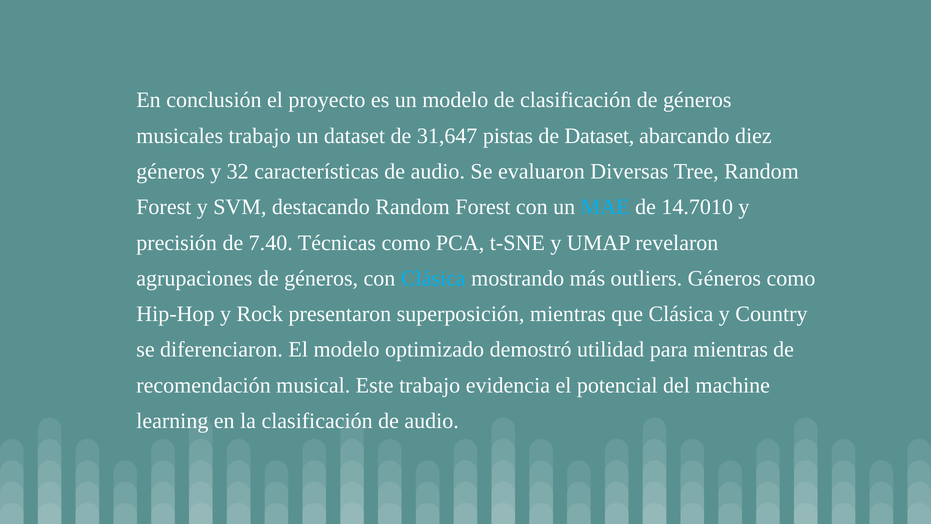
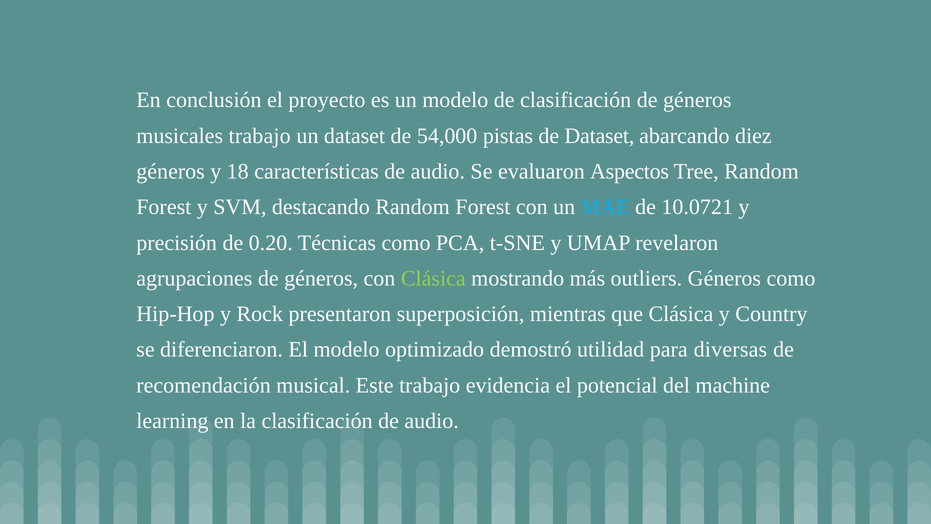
31,647: 31,647 -> 54,000 (447, 136)
32: 32 -> 18 (238, 171)
Diversas: Diversas -> Aspectos (630, 171)
14.7010: 14.7010 -> 10.0721 (697, 207)
7.40: 7.40 -> 0.20 (271, 243)
Clásica colour: light blue -> light green (433, 278)
para mientras: mientras -> diversas (730, 349)
